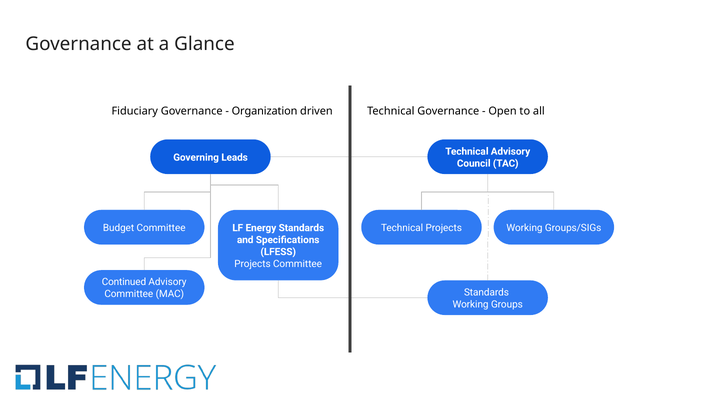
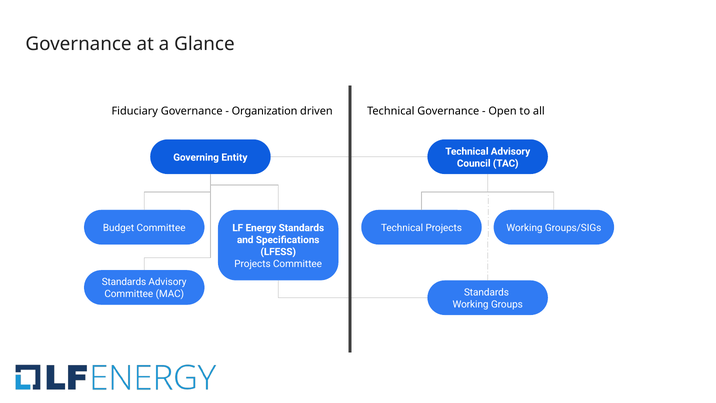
Leads: Leads -> Entity (234, 157)
Continued: Continued -> Standards (124, 282)
